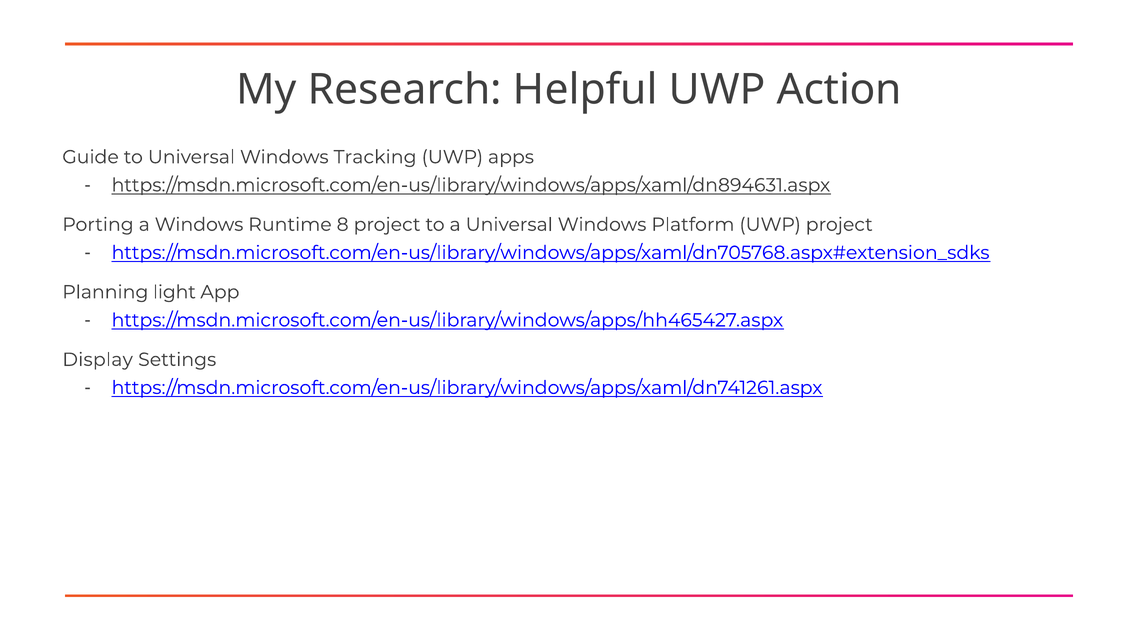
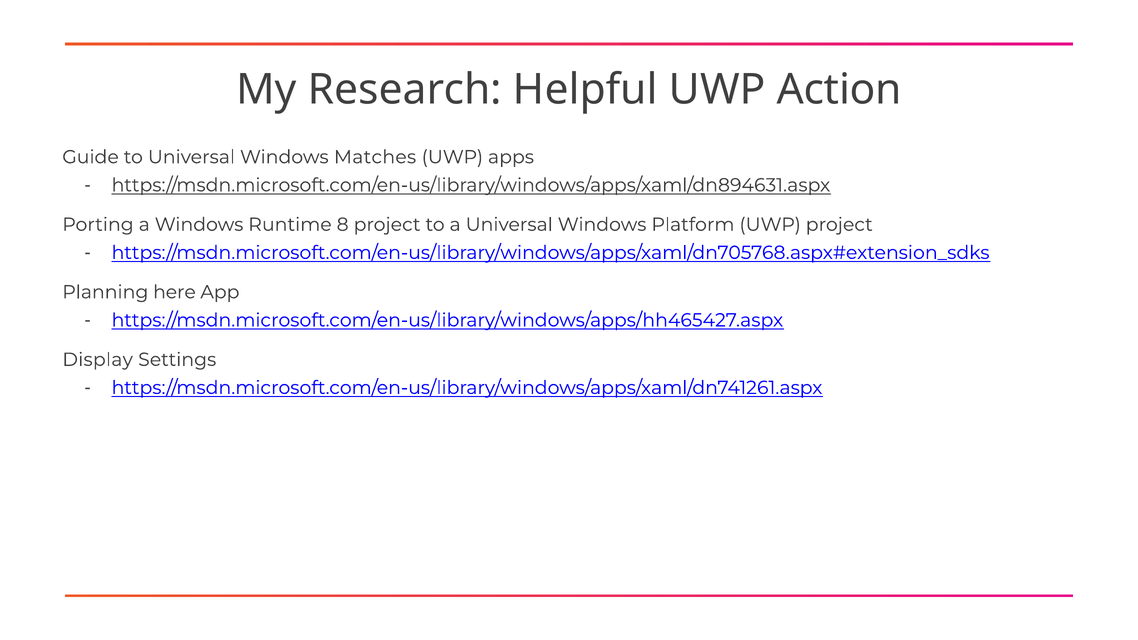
Tracking: Tracking -> Matches (375, 157)
light: light -> here (174, 292)
